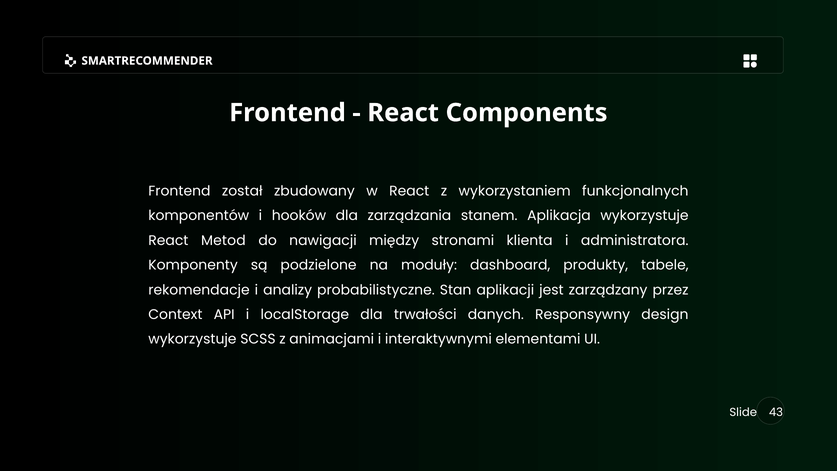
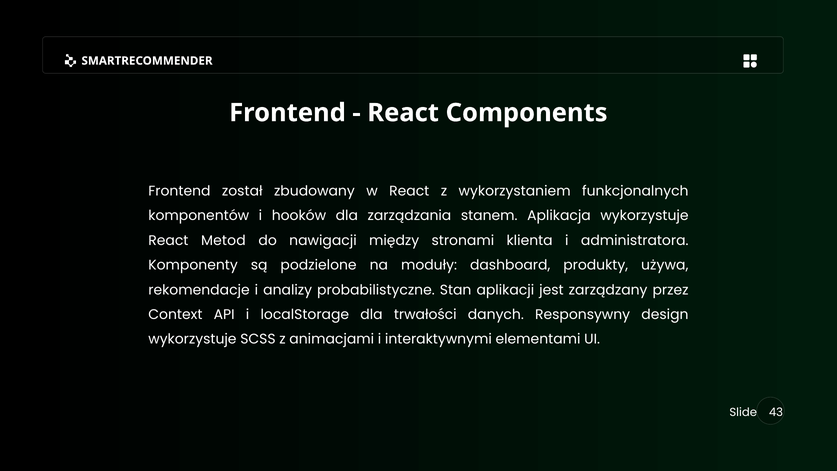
tabele: tabele -> używa (665, 265)
